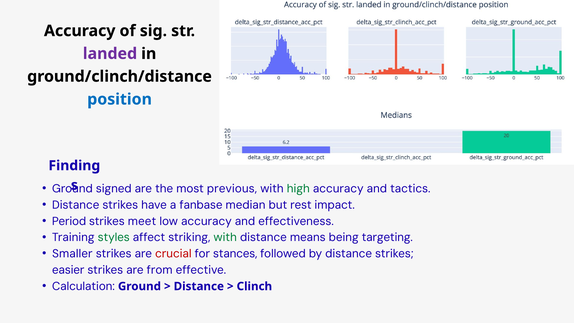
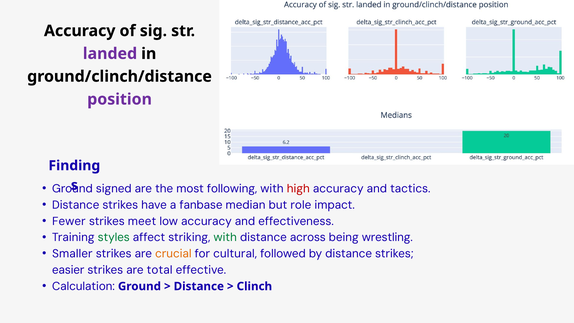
position colour: blue -> purple (120, 99)
previous: previous -> following (232, 189)
high colour: green -> red (298, 189)
rest: rest -> role (301, 205)
Period: Period -> Fewer (69, 221)
means: means -> across (308, 237)
targeting: targeting -> wrestling (387, 237)
crucial colour: red -> orange (173, 254)
stances: stances -> cultural (235, 254)
from: from -> total (160, 270)
